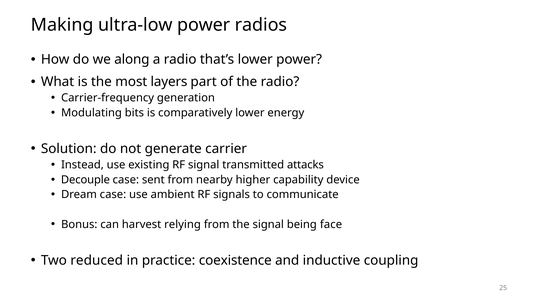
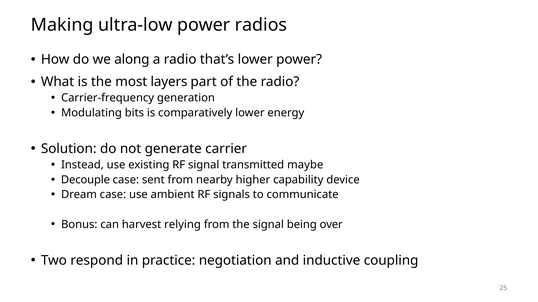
attacks: attacks -> maybe (305, 165)
face: face -> over (331, 225)
reduced: reduced -> respond (97, 261)
coexistence: coexistence -> negotiation (235, 261)
